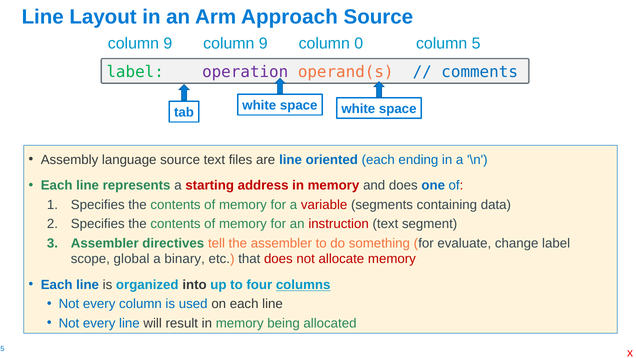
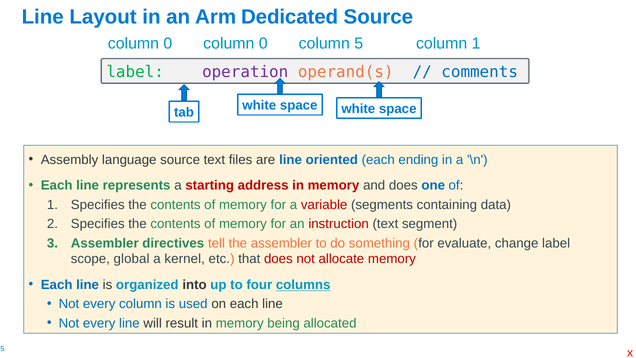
Approach: Approach -> Dedicated (290, 17)
9: 9 -> 0 (168, 44)
9: 9 -> 0 (263, 44)
0: 0 -> 5 (359, 44)
column 5: 5 -> 1 (476, 44)
binary: binary -> kernel (185, 259)
